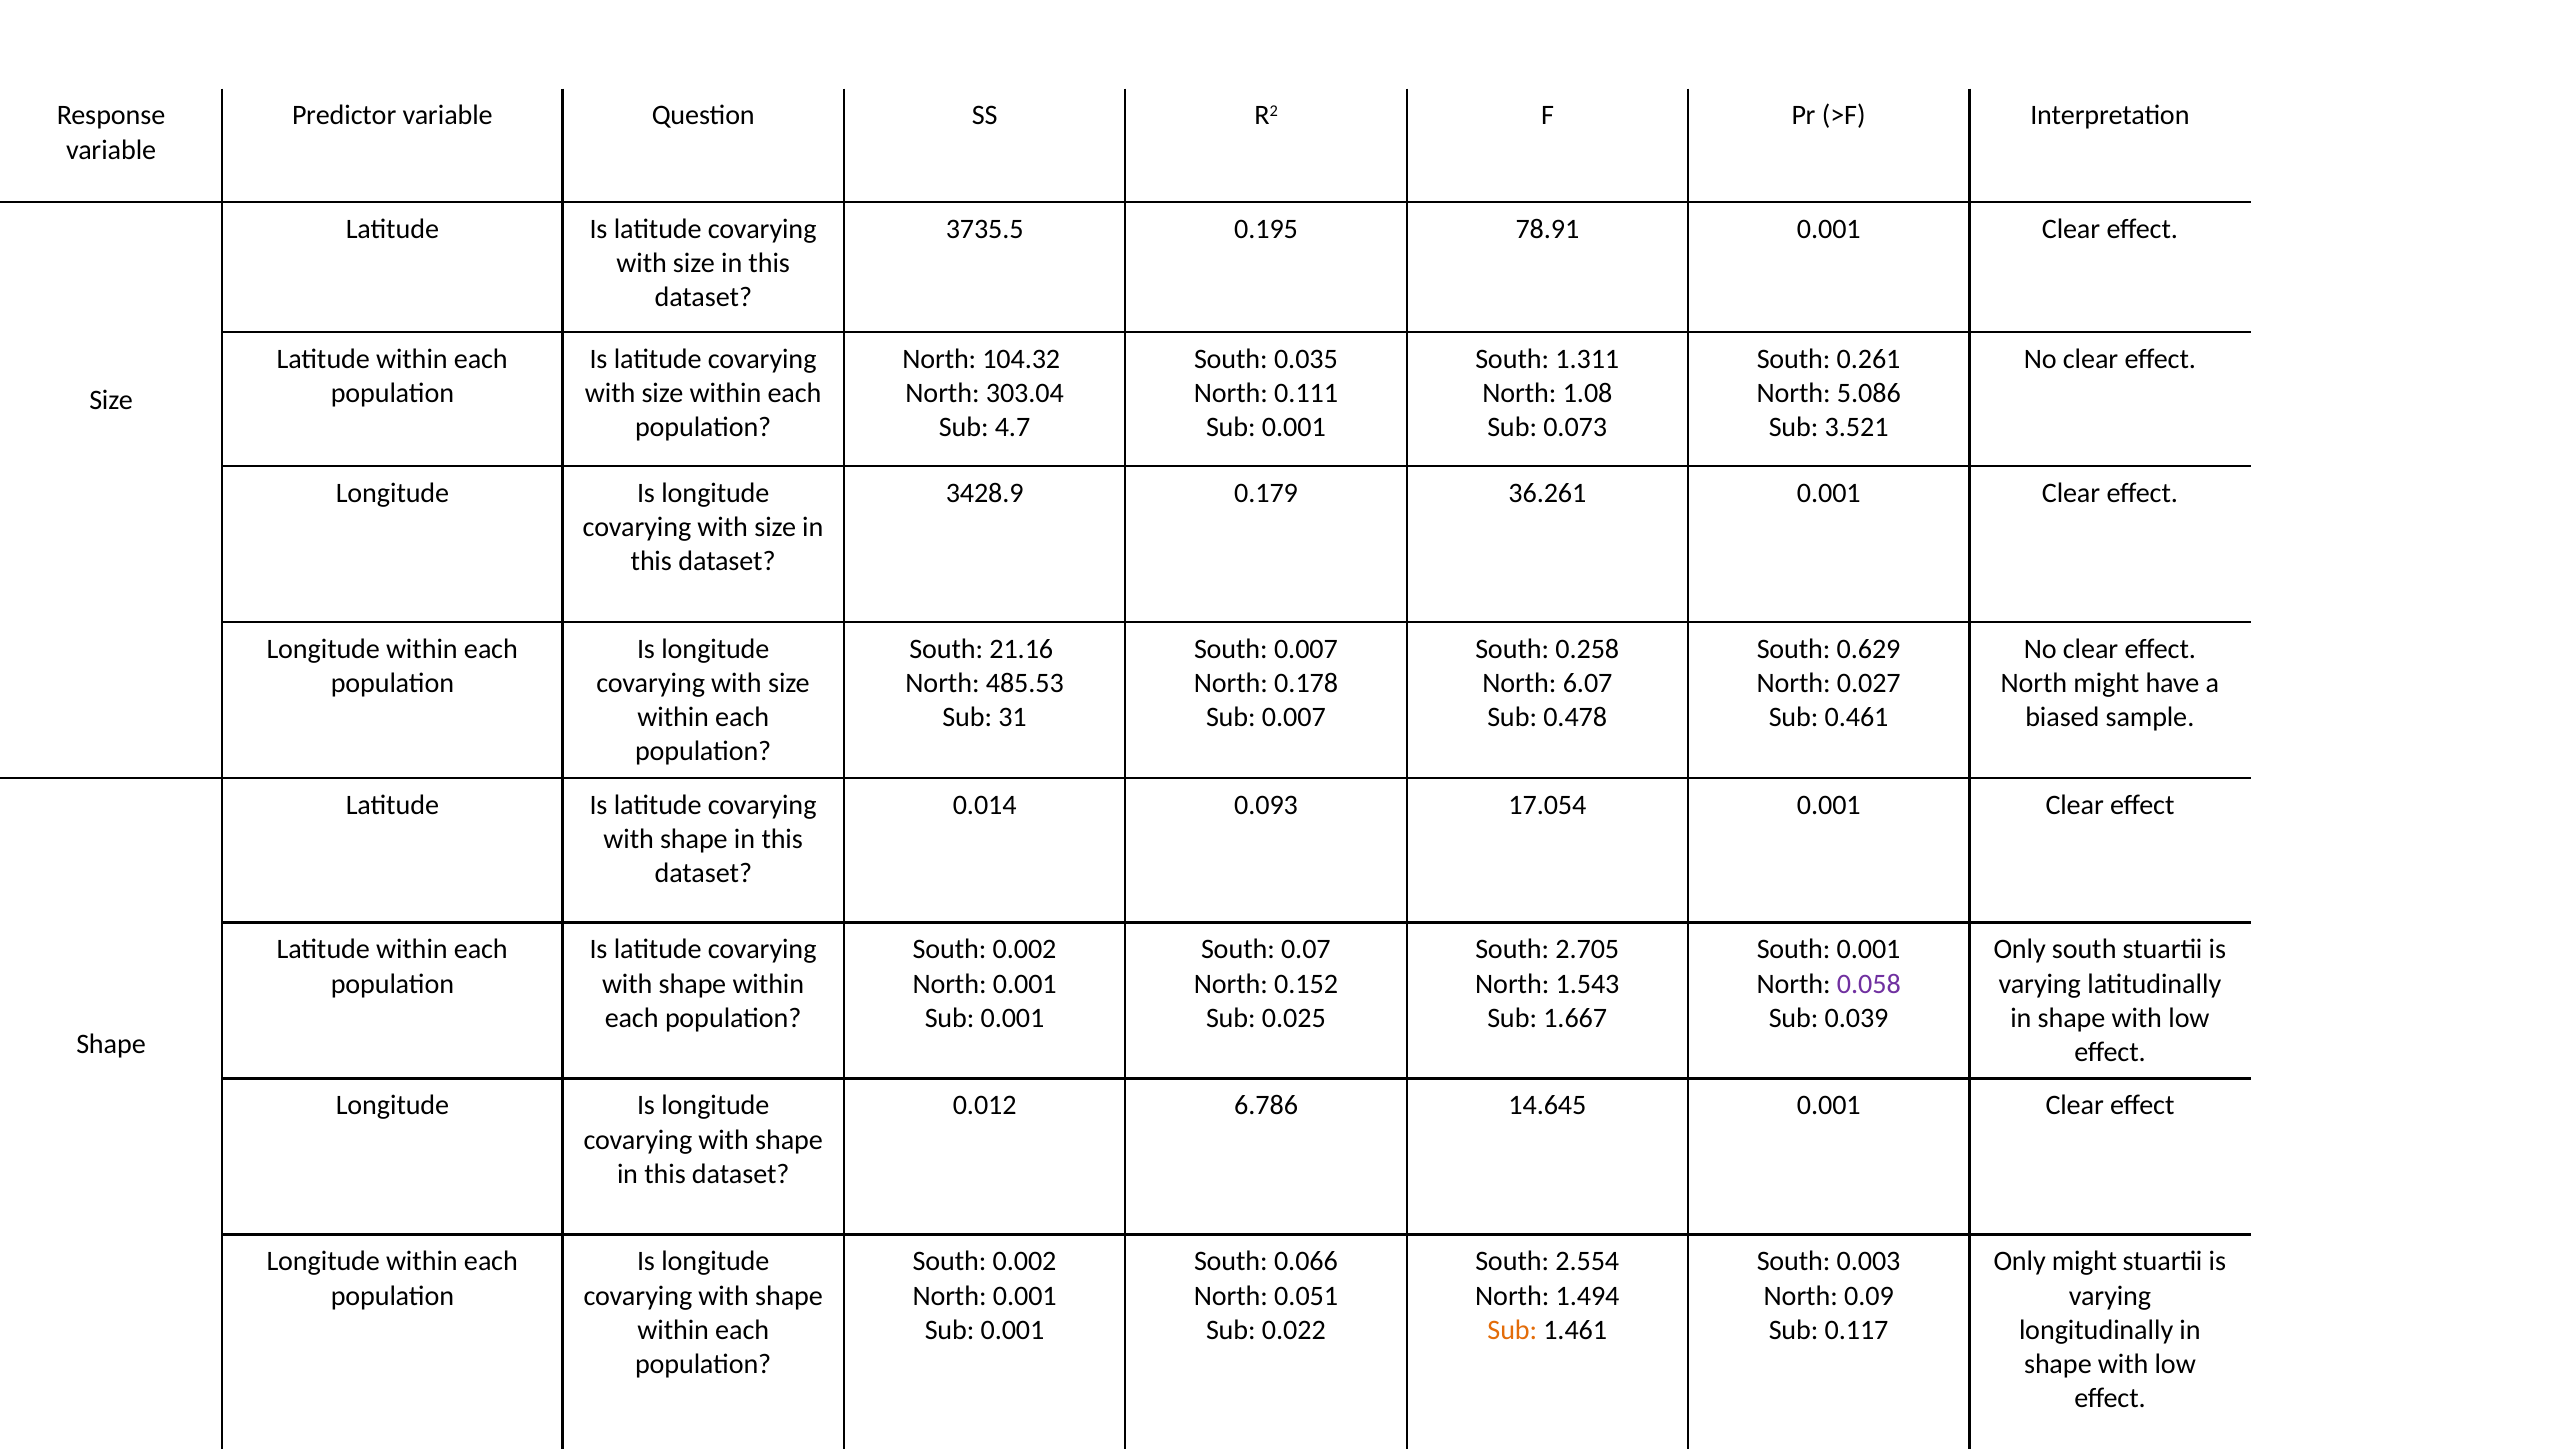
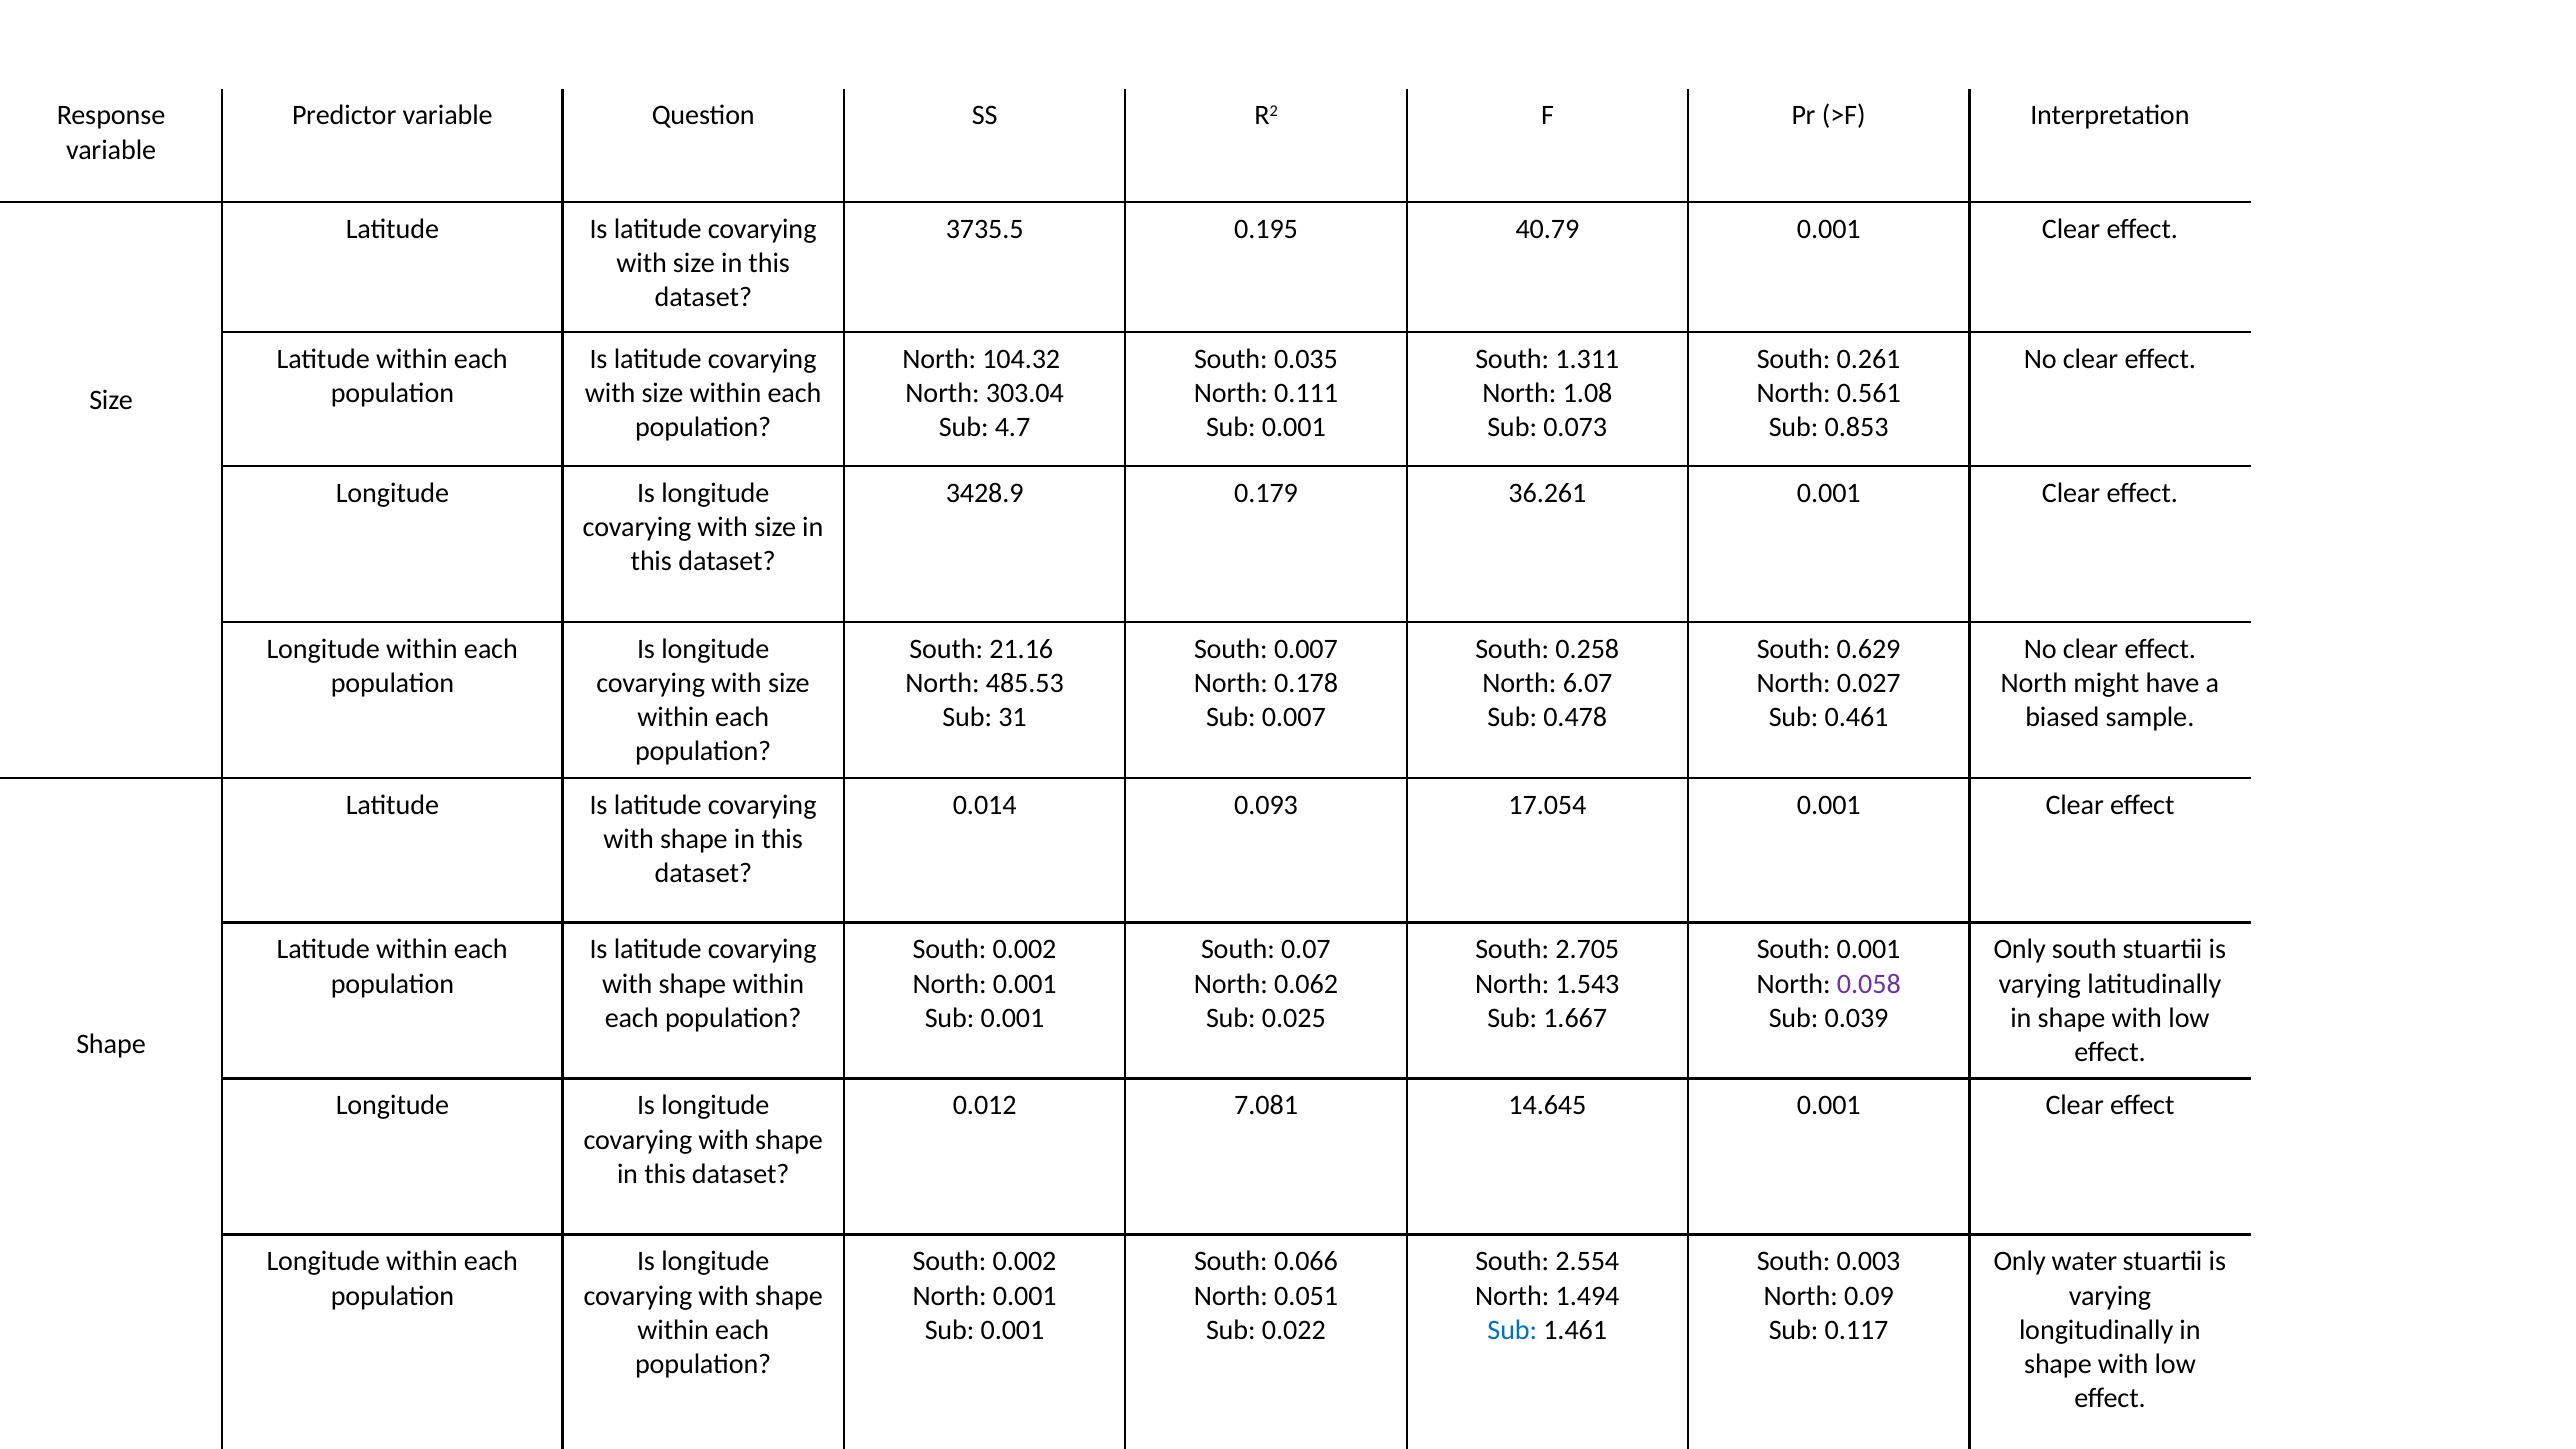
78.91: 78.91 -> 40.79 (1547, 229)
5.086: 5.086 -> 0.561 (1869, 393)
3.521: 3.521 -> 0.853 (1857, 427)
0.152: 0.152 -> 0.062 (1306, 984)
6.786: 6.786 -> 7.081 (1266, 1106)
Only might: might -> water (2084, 1262)
Sub colour: orange -> blue (1512, 1330)
